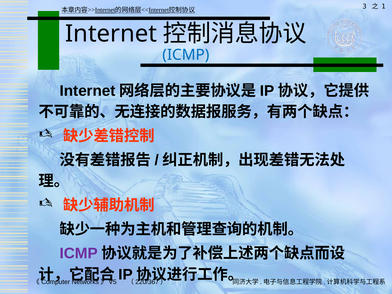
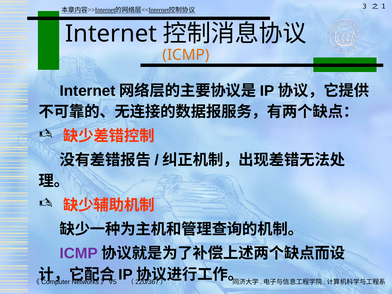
ICMP colour: blue -> orange (186, 55)
